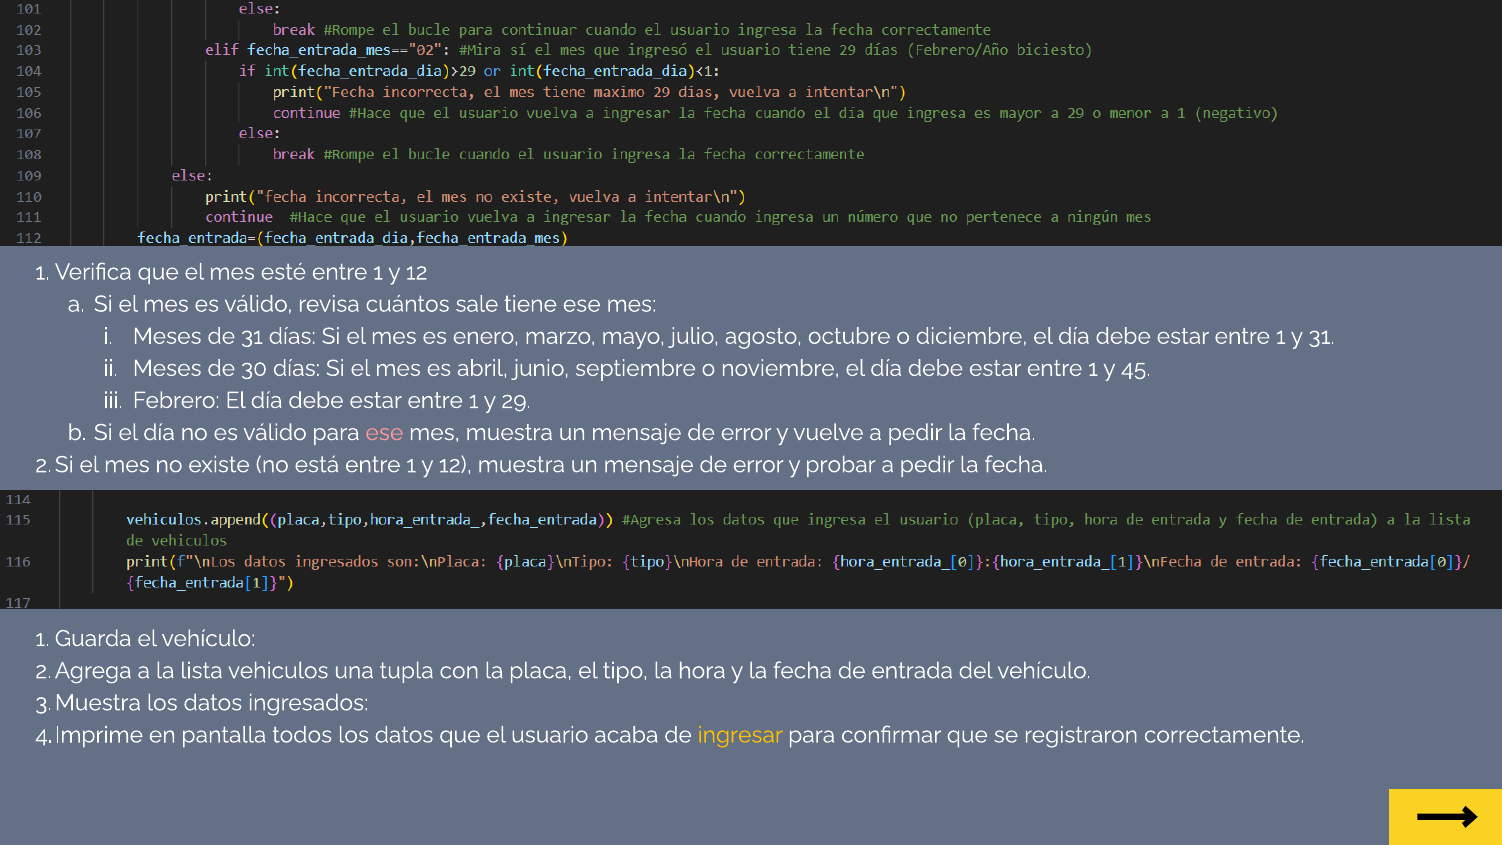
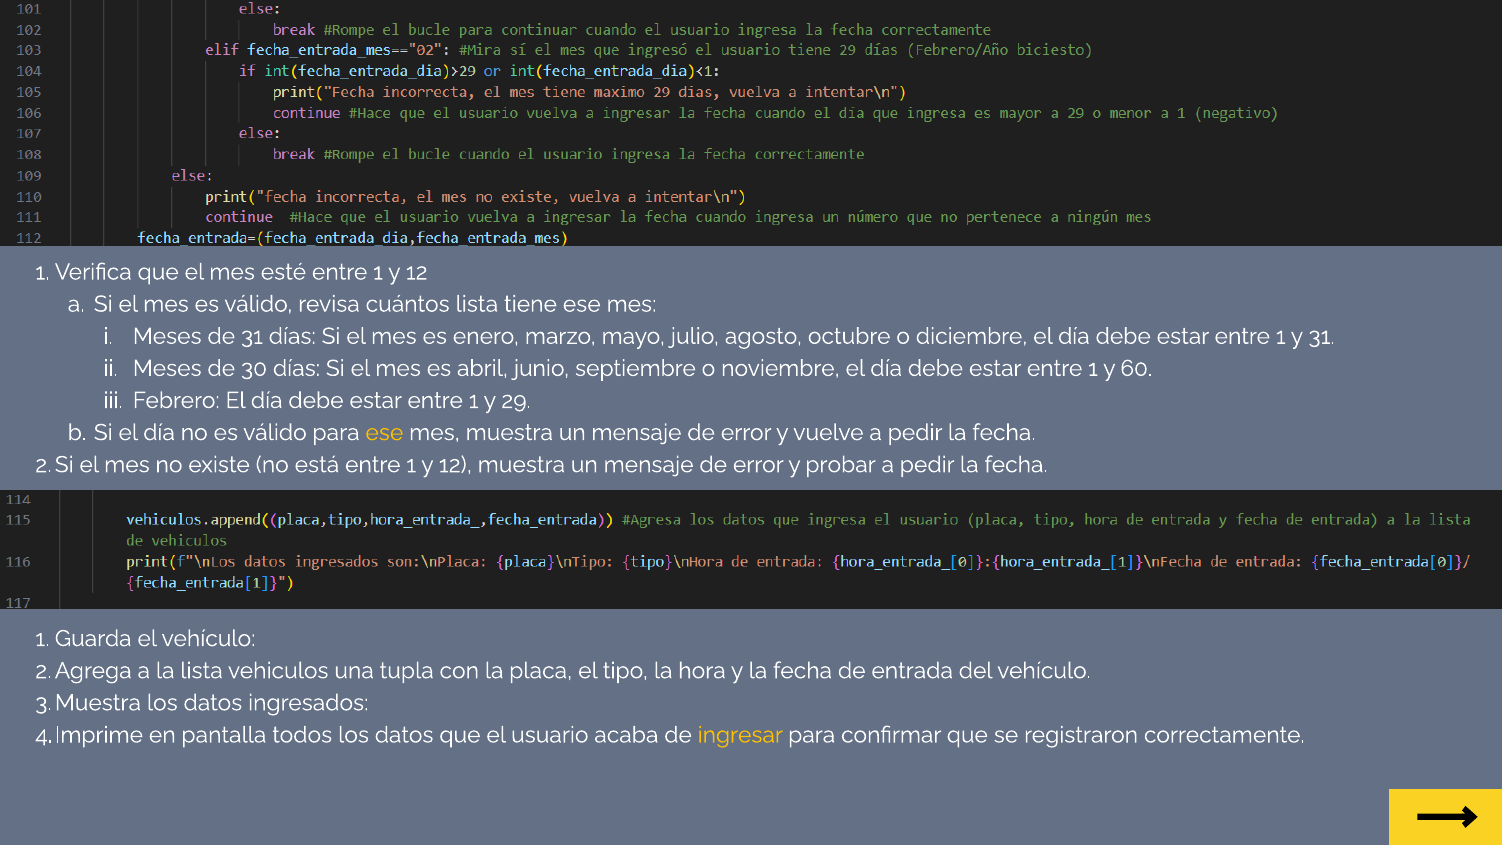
cuántos sale: sale -> lista (477, 304)
45: 45 -> 60 (1136, 368)
ese colour: pink -> yellow (384, 433)
